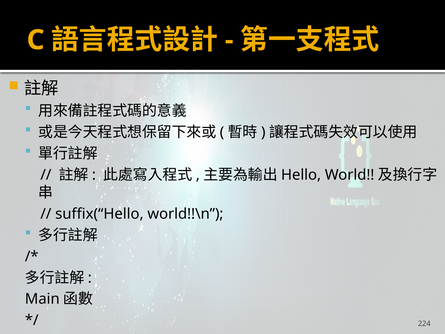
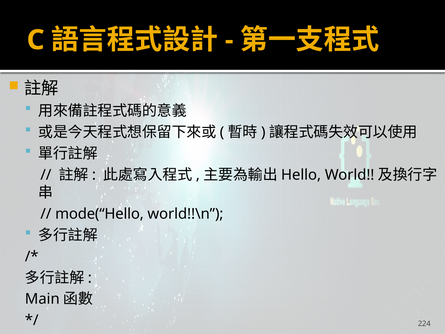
suffix(“Hello: suffix(“Hello -> mode(“Hello (99, 214)
